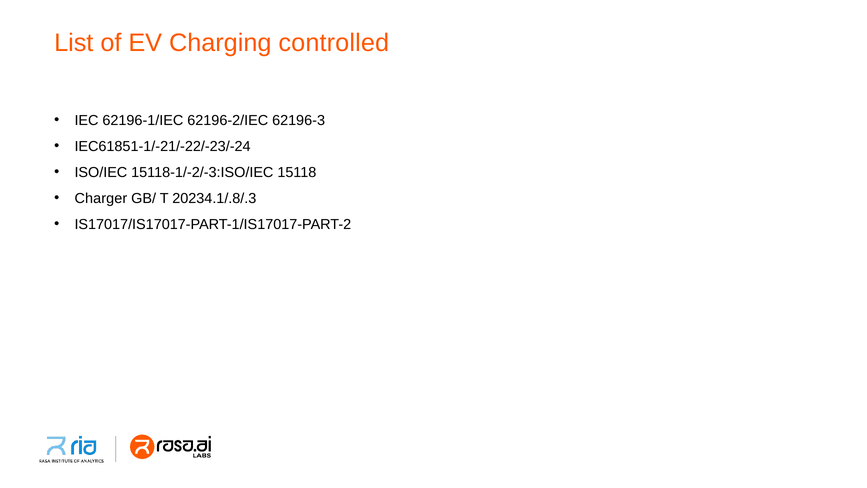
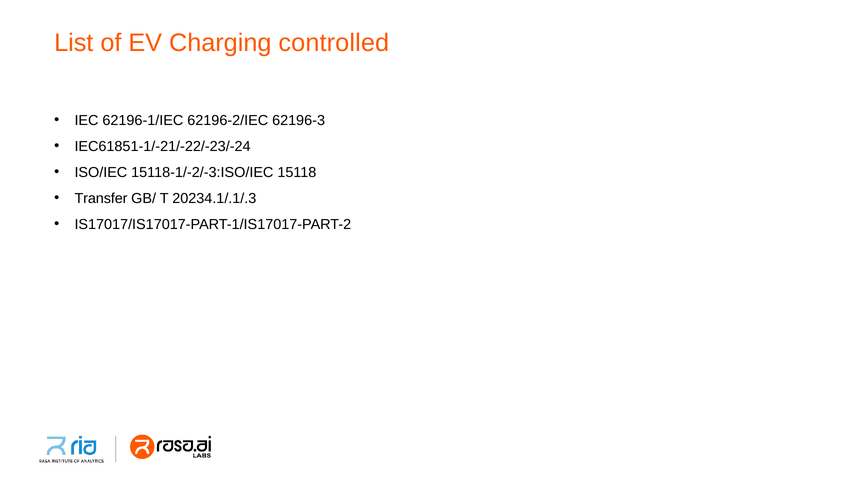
Charger: Charger -> Transfer (101, 198)
20234.1/.8/.3: 20234.1/.8/.3 -> 20234.1/.1/.3 (214, 198)
